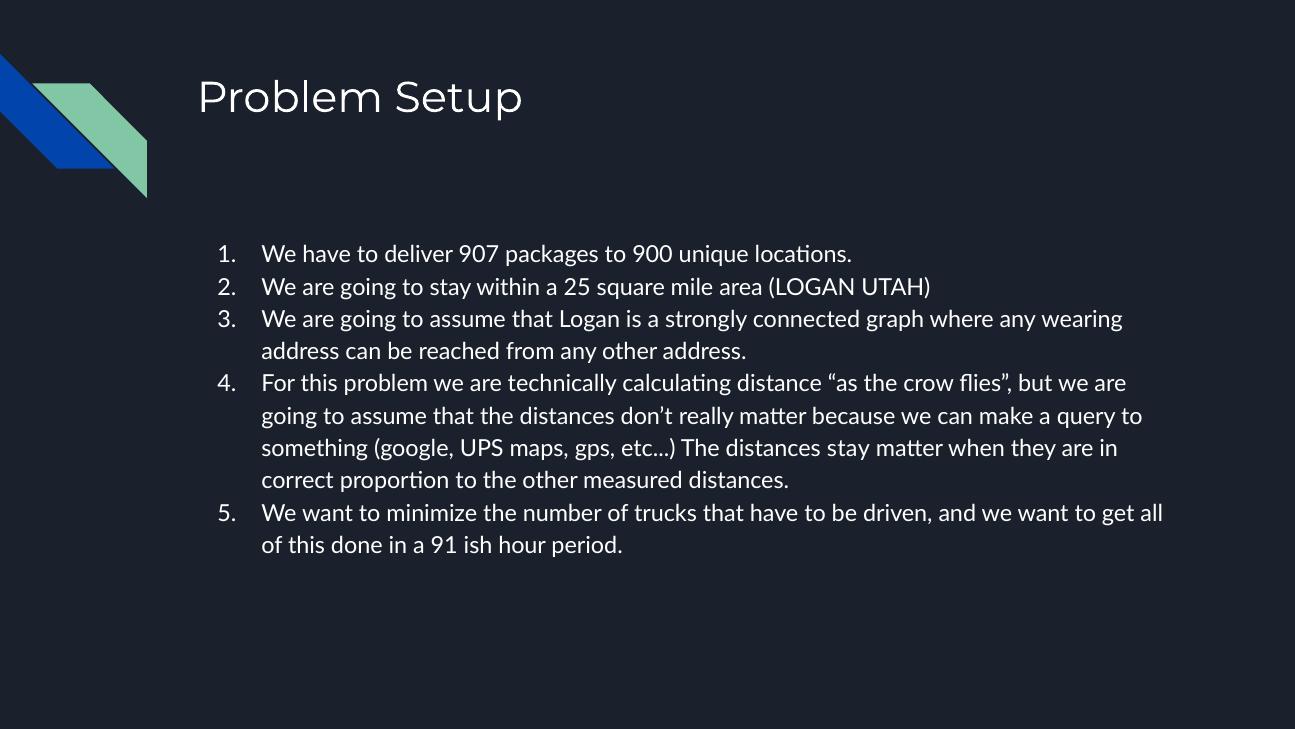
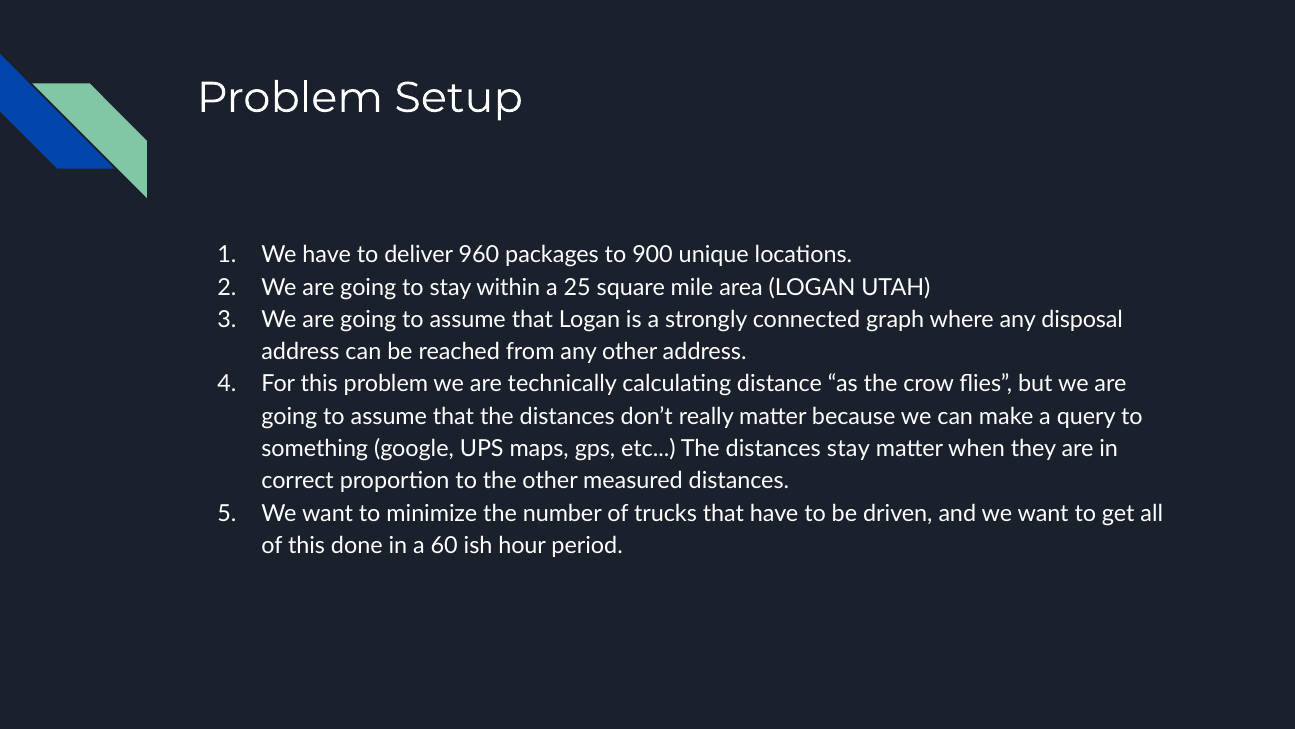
907: 907 -> 960 (479, 255)
wearing: wearing -> disposal (1082, 319)
91: 91 -> 60 (444, 545)
